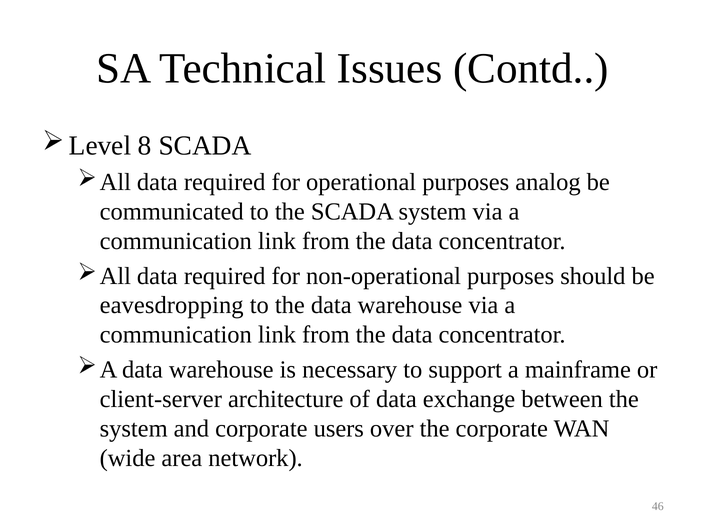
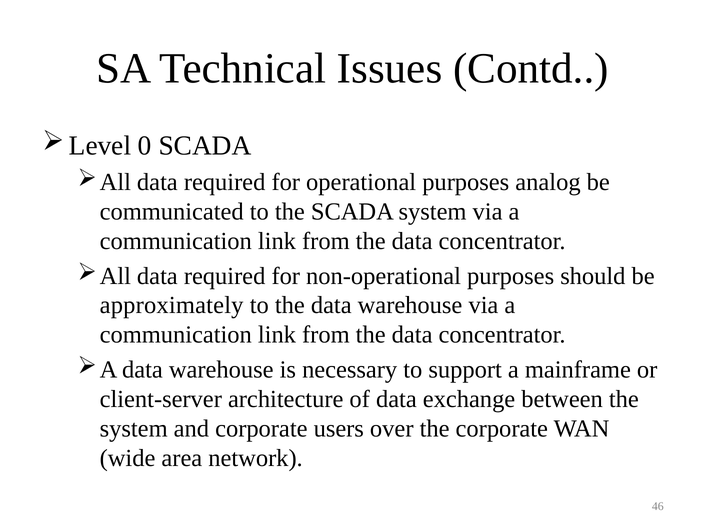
8: 8 -> 0 (145, 145)
eavesdropping: eavesdropping -> approximately (172, 305)
